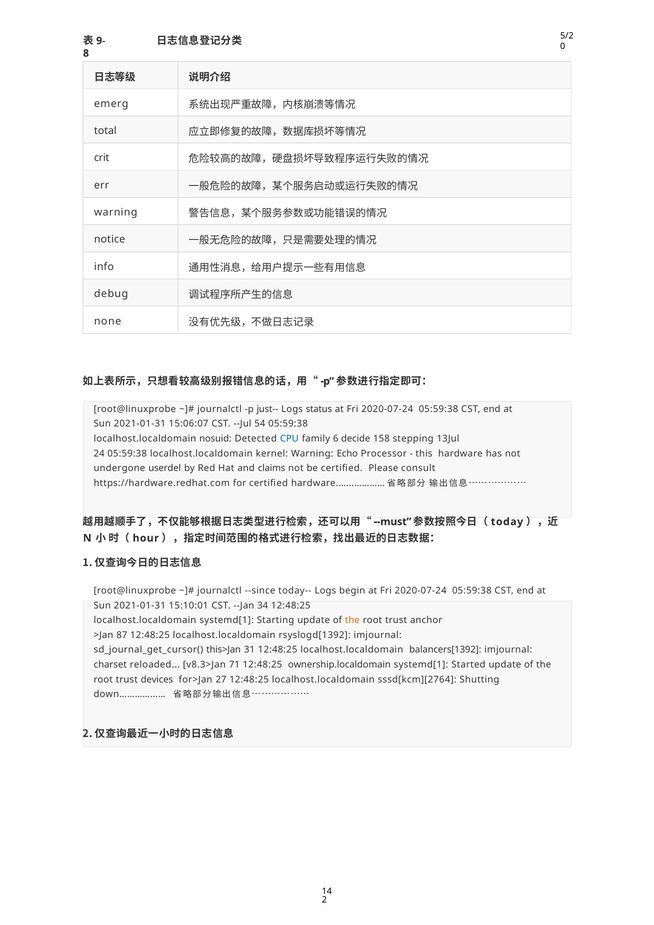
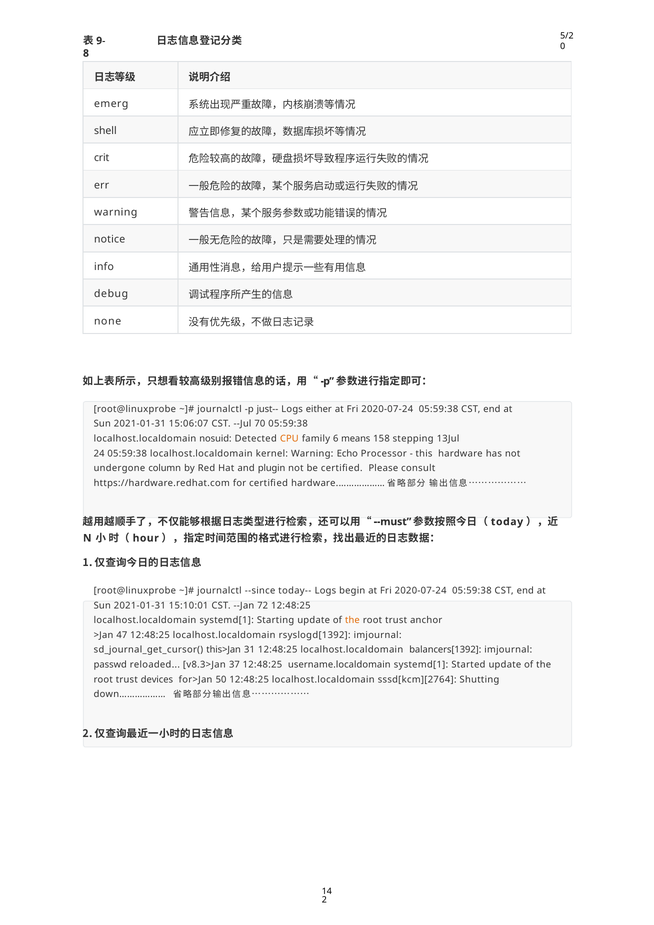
total: total -> shell (105, 131)
status: status -> either (319, 409)
54: 54 -> 70 (260, 424)
CPU colour: blue -> orange (289, 439)
decide: decide -> means (356, 439)
userdel: userdel -> column (165, 468)
claims: claims -> plugin (272, 468)
34: 34 -> 72 (263, 606)
87: 87 -> 47 (122, 635)
charset: charset -> passwd (110, 665)
71: 71 -> 37 (234, 665)
ownership.localdomain: ownership.localdomain -> username.localdomain (339, 665)
27: 27 -> 50 (221, 680)
